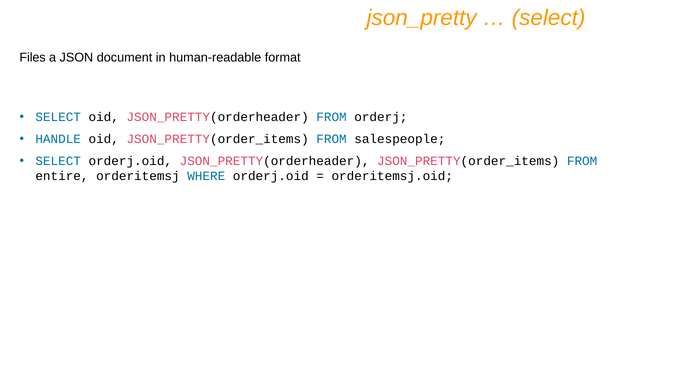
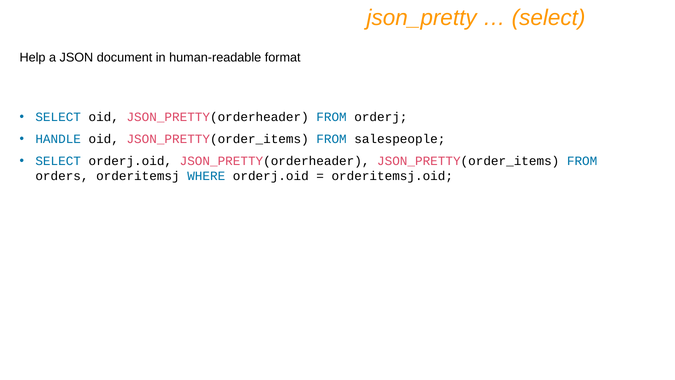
Files: Files -> Help (33, 57)
entire: entire -> orders (62, 176)
